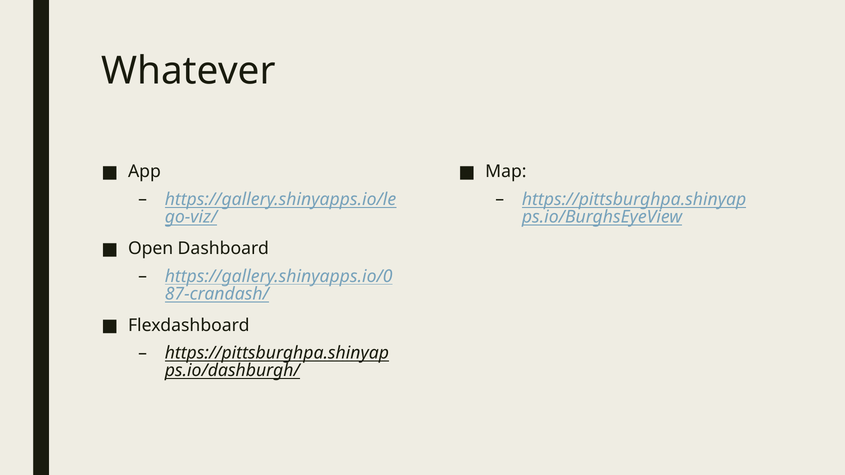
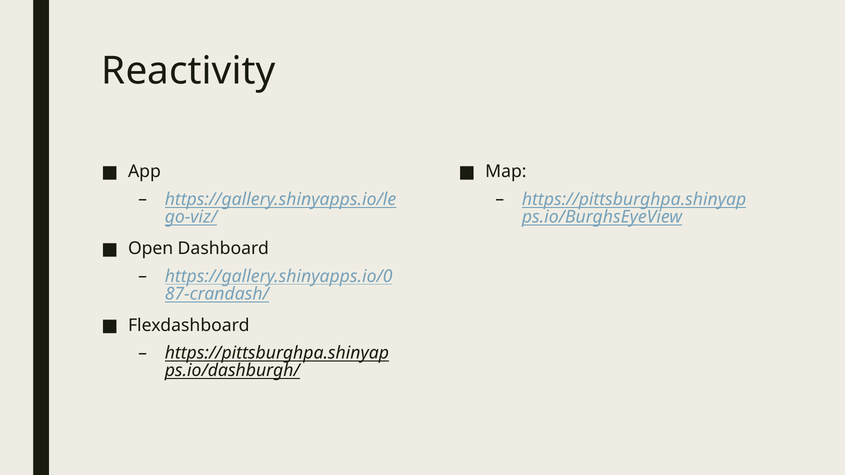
Whatever: Whatever -> Reactivity (188, 71)
